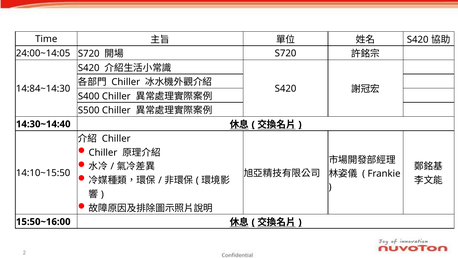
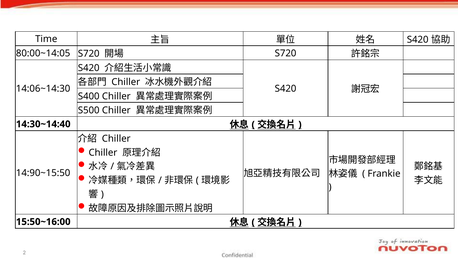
24:00~14:05: 24:00~14:05 -> 80:00~14:05 (43, 53)
14:84~14:30: 14:84~14:30 -> 14:06~14:30 (43, 89)
14:10~15:50: 14:10~15:50 -> 14:90~15:50 (43, 173)
